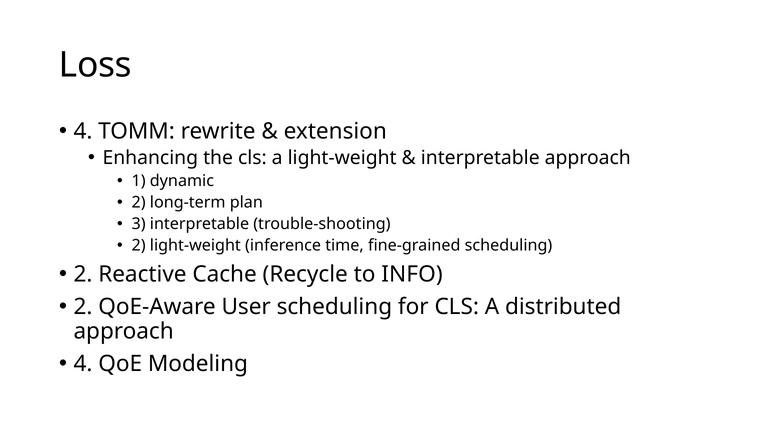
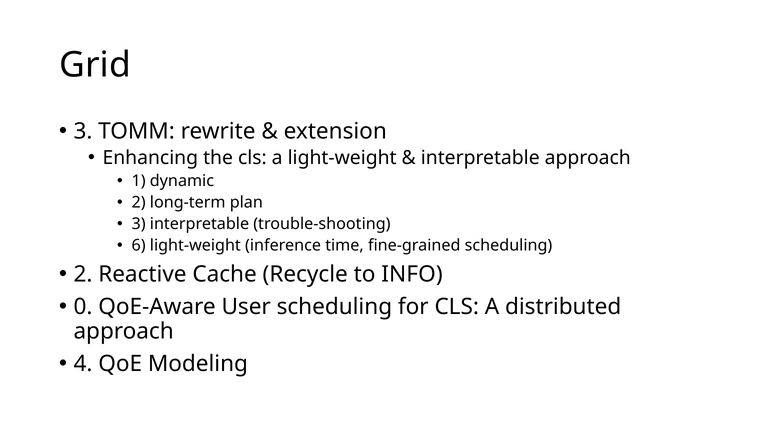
Loss: Loss -> Grid (95, 65)
4: 4 -> 3 (83, 131)
2: 2 -> 6 (139, 245)
2: 2 -> 0 (83, 306)
